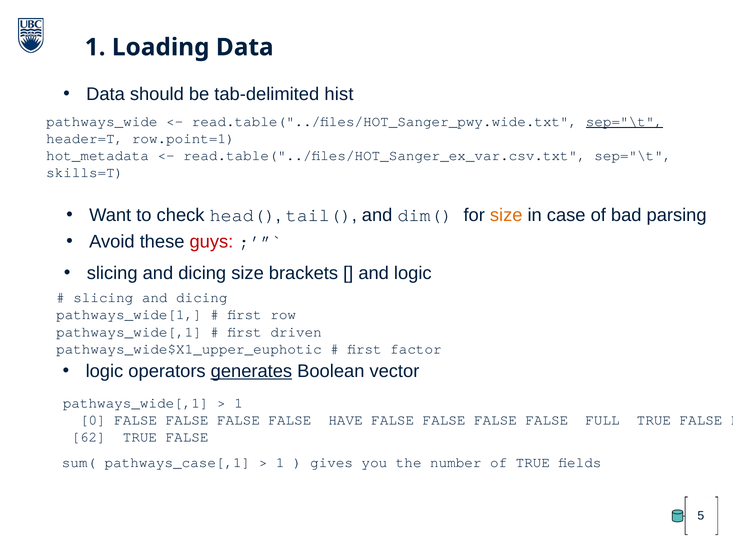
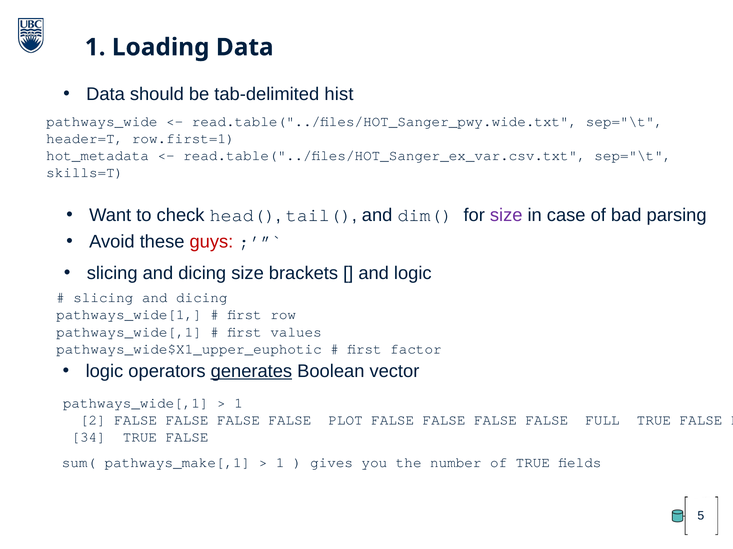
sep="\t underline: present -> none (624, 122)
row.point=1: row.point=1 -> row.first=1 (183, 139)
size colour: orange -> purple (506, 216)
driven: driven -> values (296, 332)
0: 0 -> 2 (93, 421)
HAVE: HAVE -> PLOT (346, 421)
62: 62 -> 34 (89, 438)
pathways_case[,1: pathways_case[,1 -> pathways_make[,1 (177, 463)
